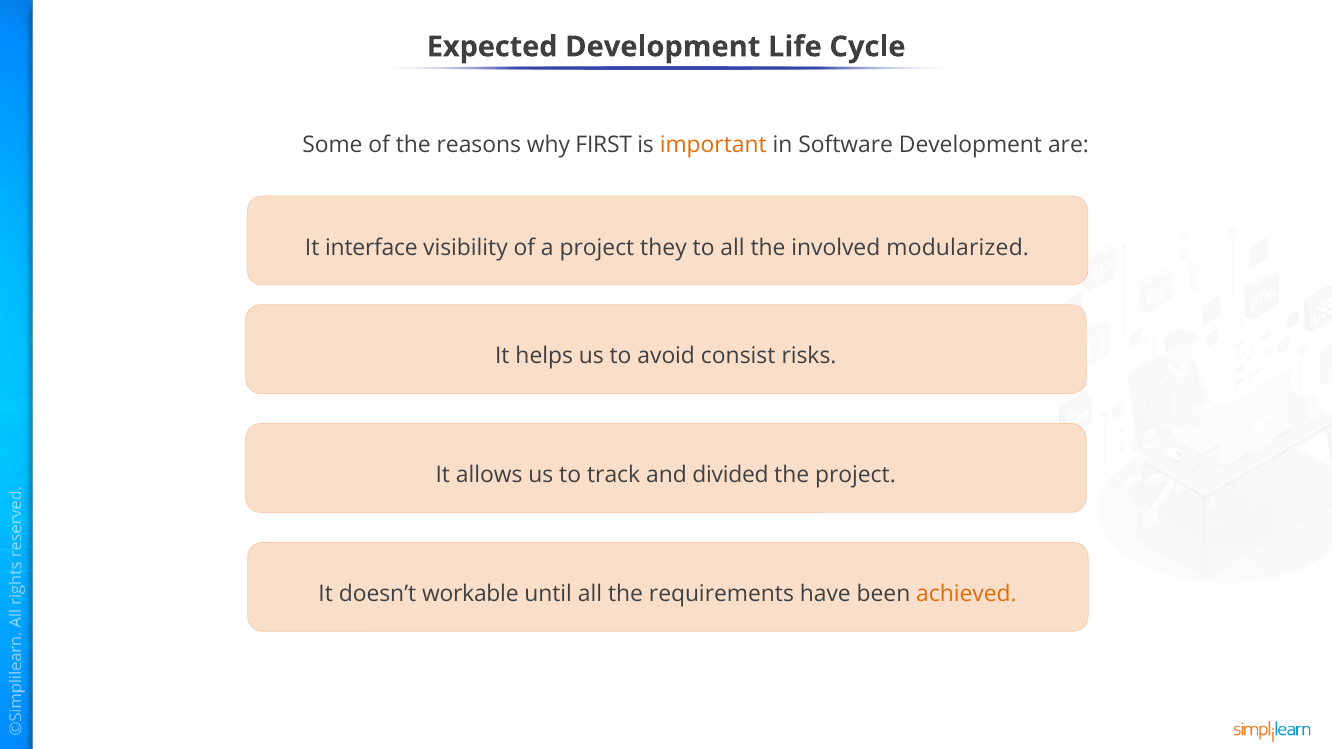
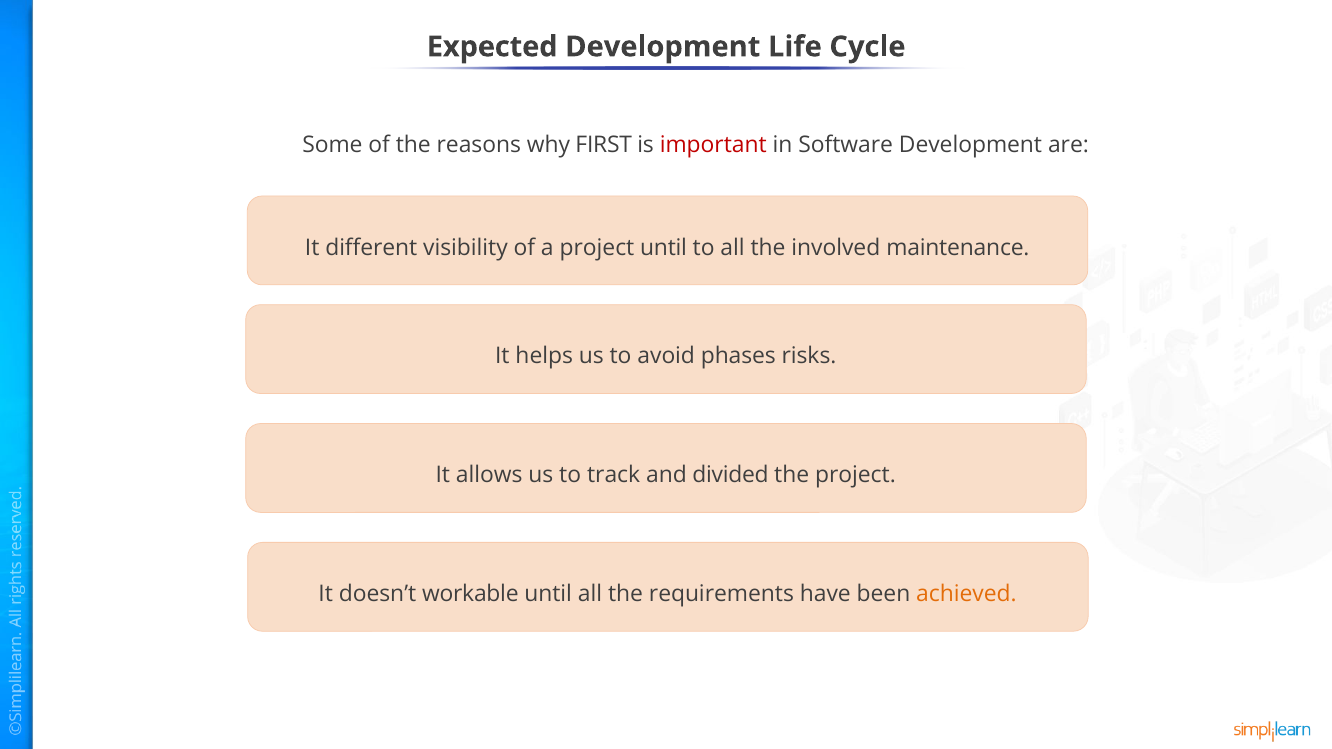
important colour: orange -> red (713, 145)
interface: interface -> different (371, 248)
project they: they -> until (664, 248)
modularized: modularized -> maintenance (958, 248)
consist: consist -> phases (738, 357)
